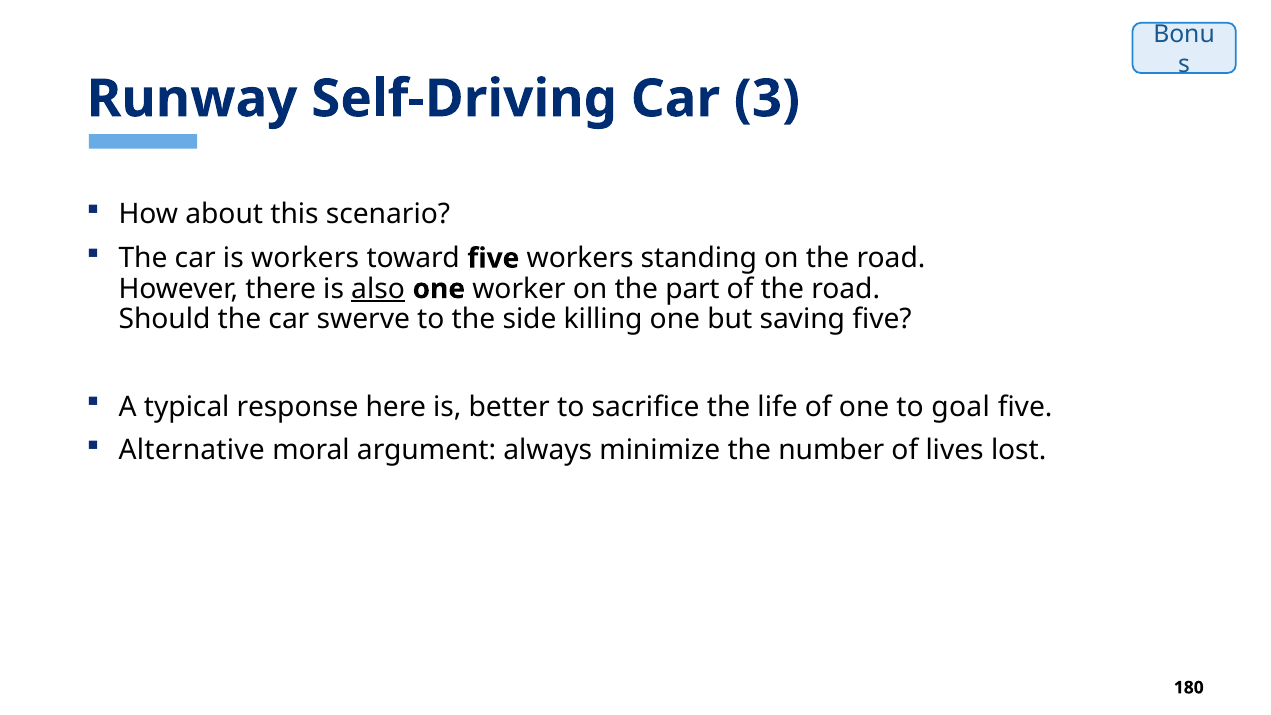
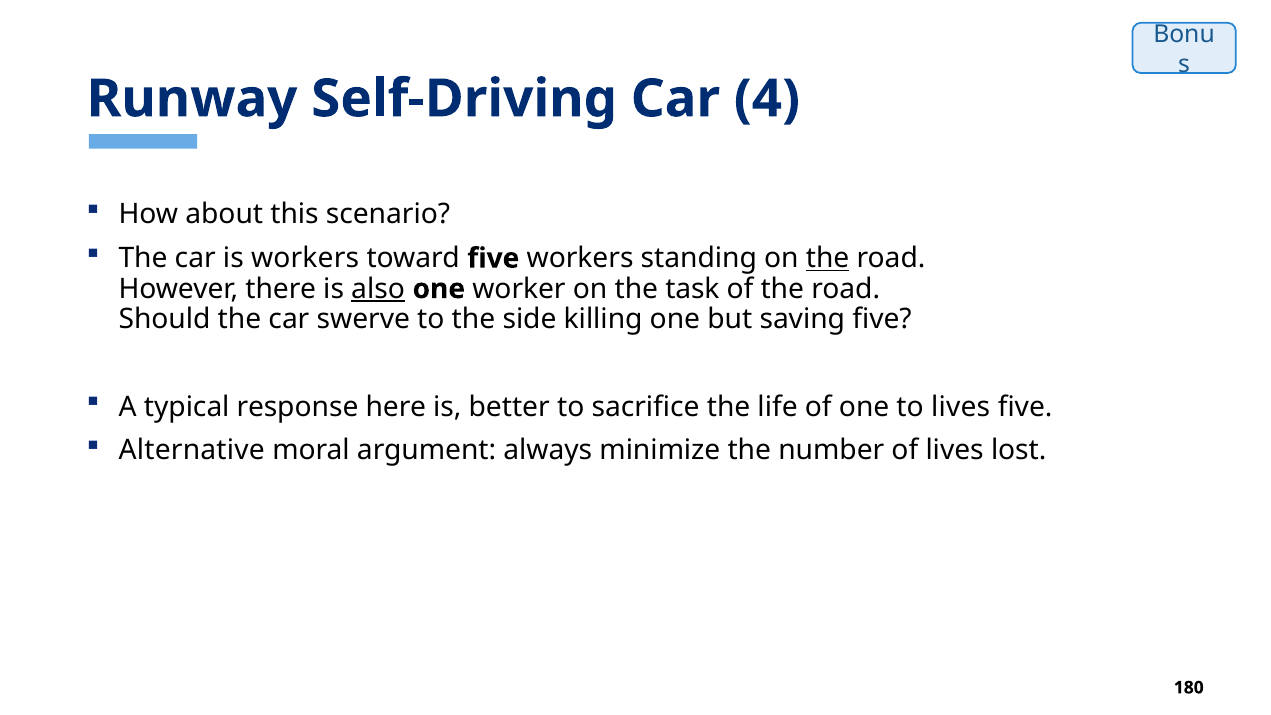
3: 3 -> 4 (767, 99)
the underline: none -> present (828, 258)
part: part -> task (692, 289)
to goal: goal -> lives (961, 407)
